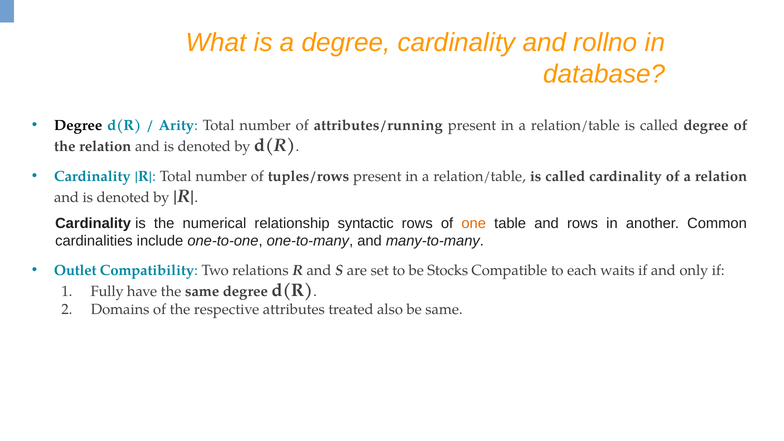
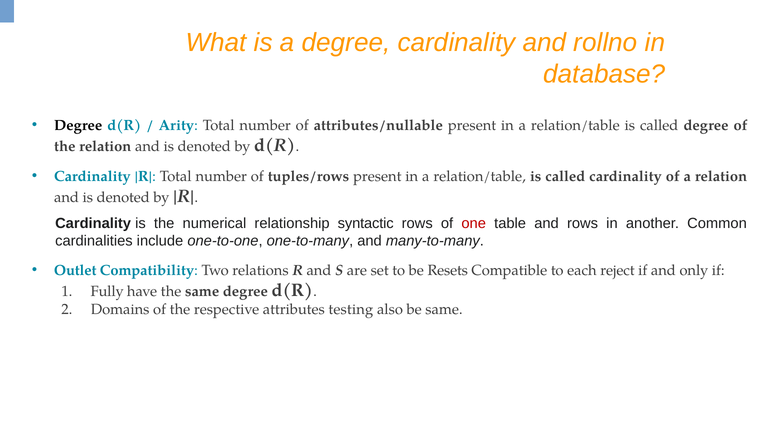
attributes/running: attributes/running -> attributes/nullable (378, 125)
one colour: orange -> red (474, 223)
Stocks: Stocks -> Resets (448, 270)
waits: waits -> reject (617, 270)
treated: treated -> testing (351, 310)
